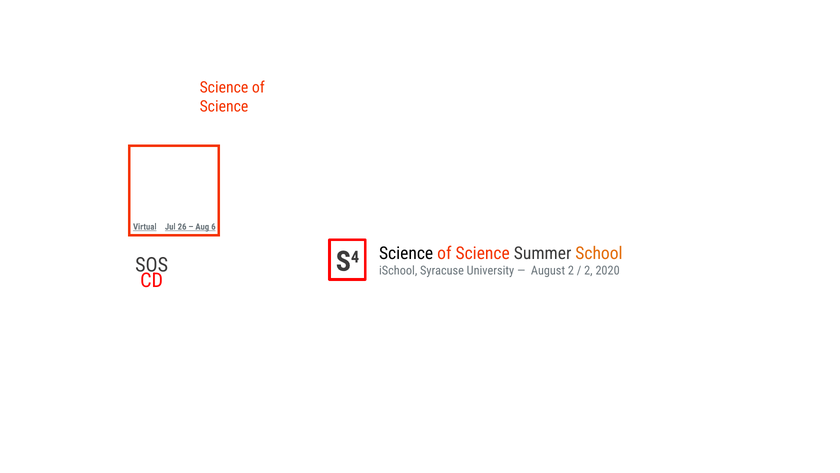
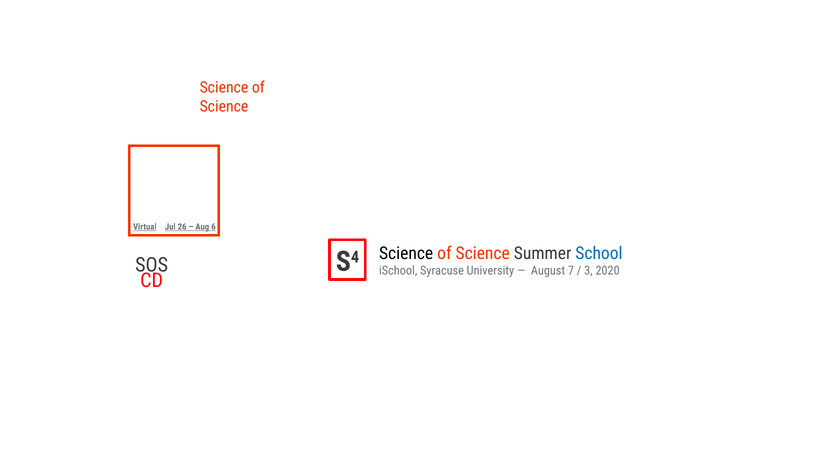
School colour: orange -> blue (599, 253)
August 2: 2 -> 7 (571, 271)
2: 2 -> 3 (588, 271)
